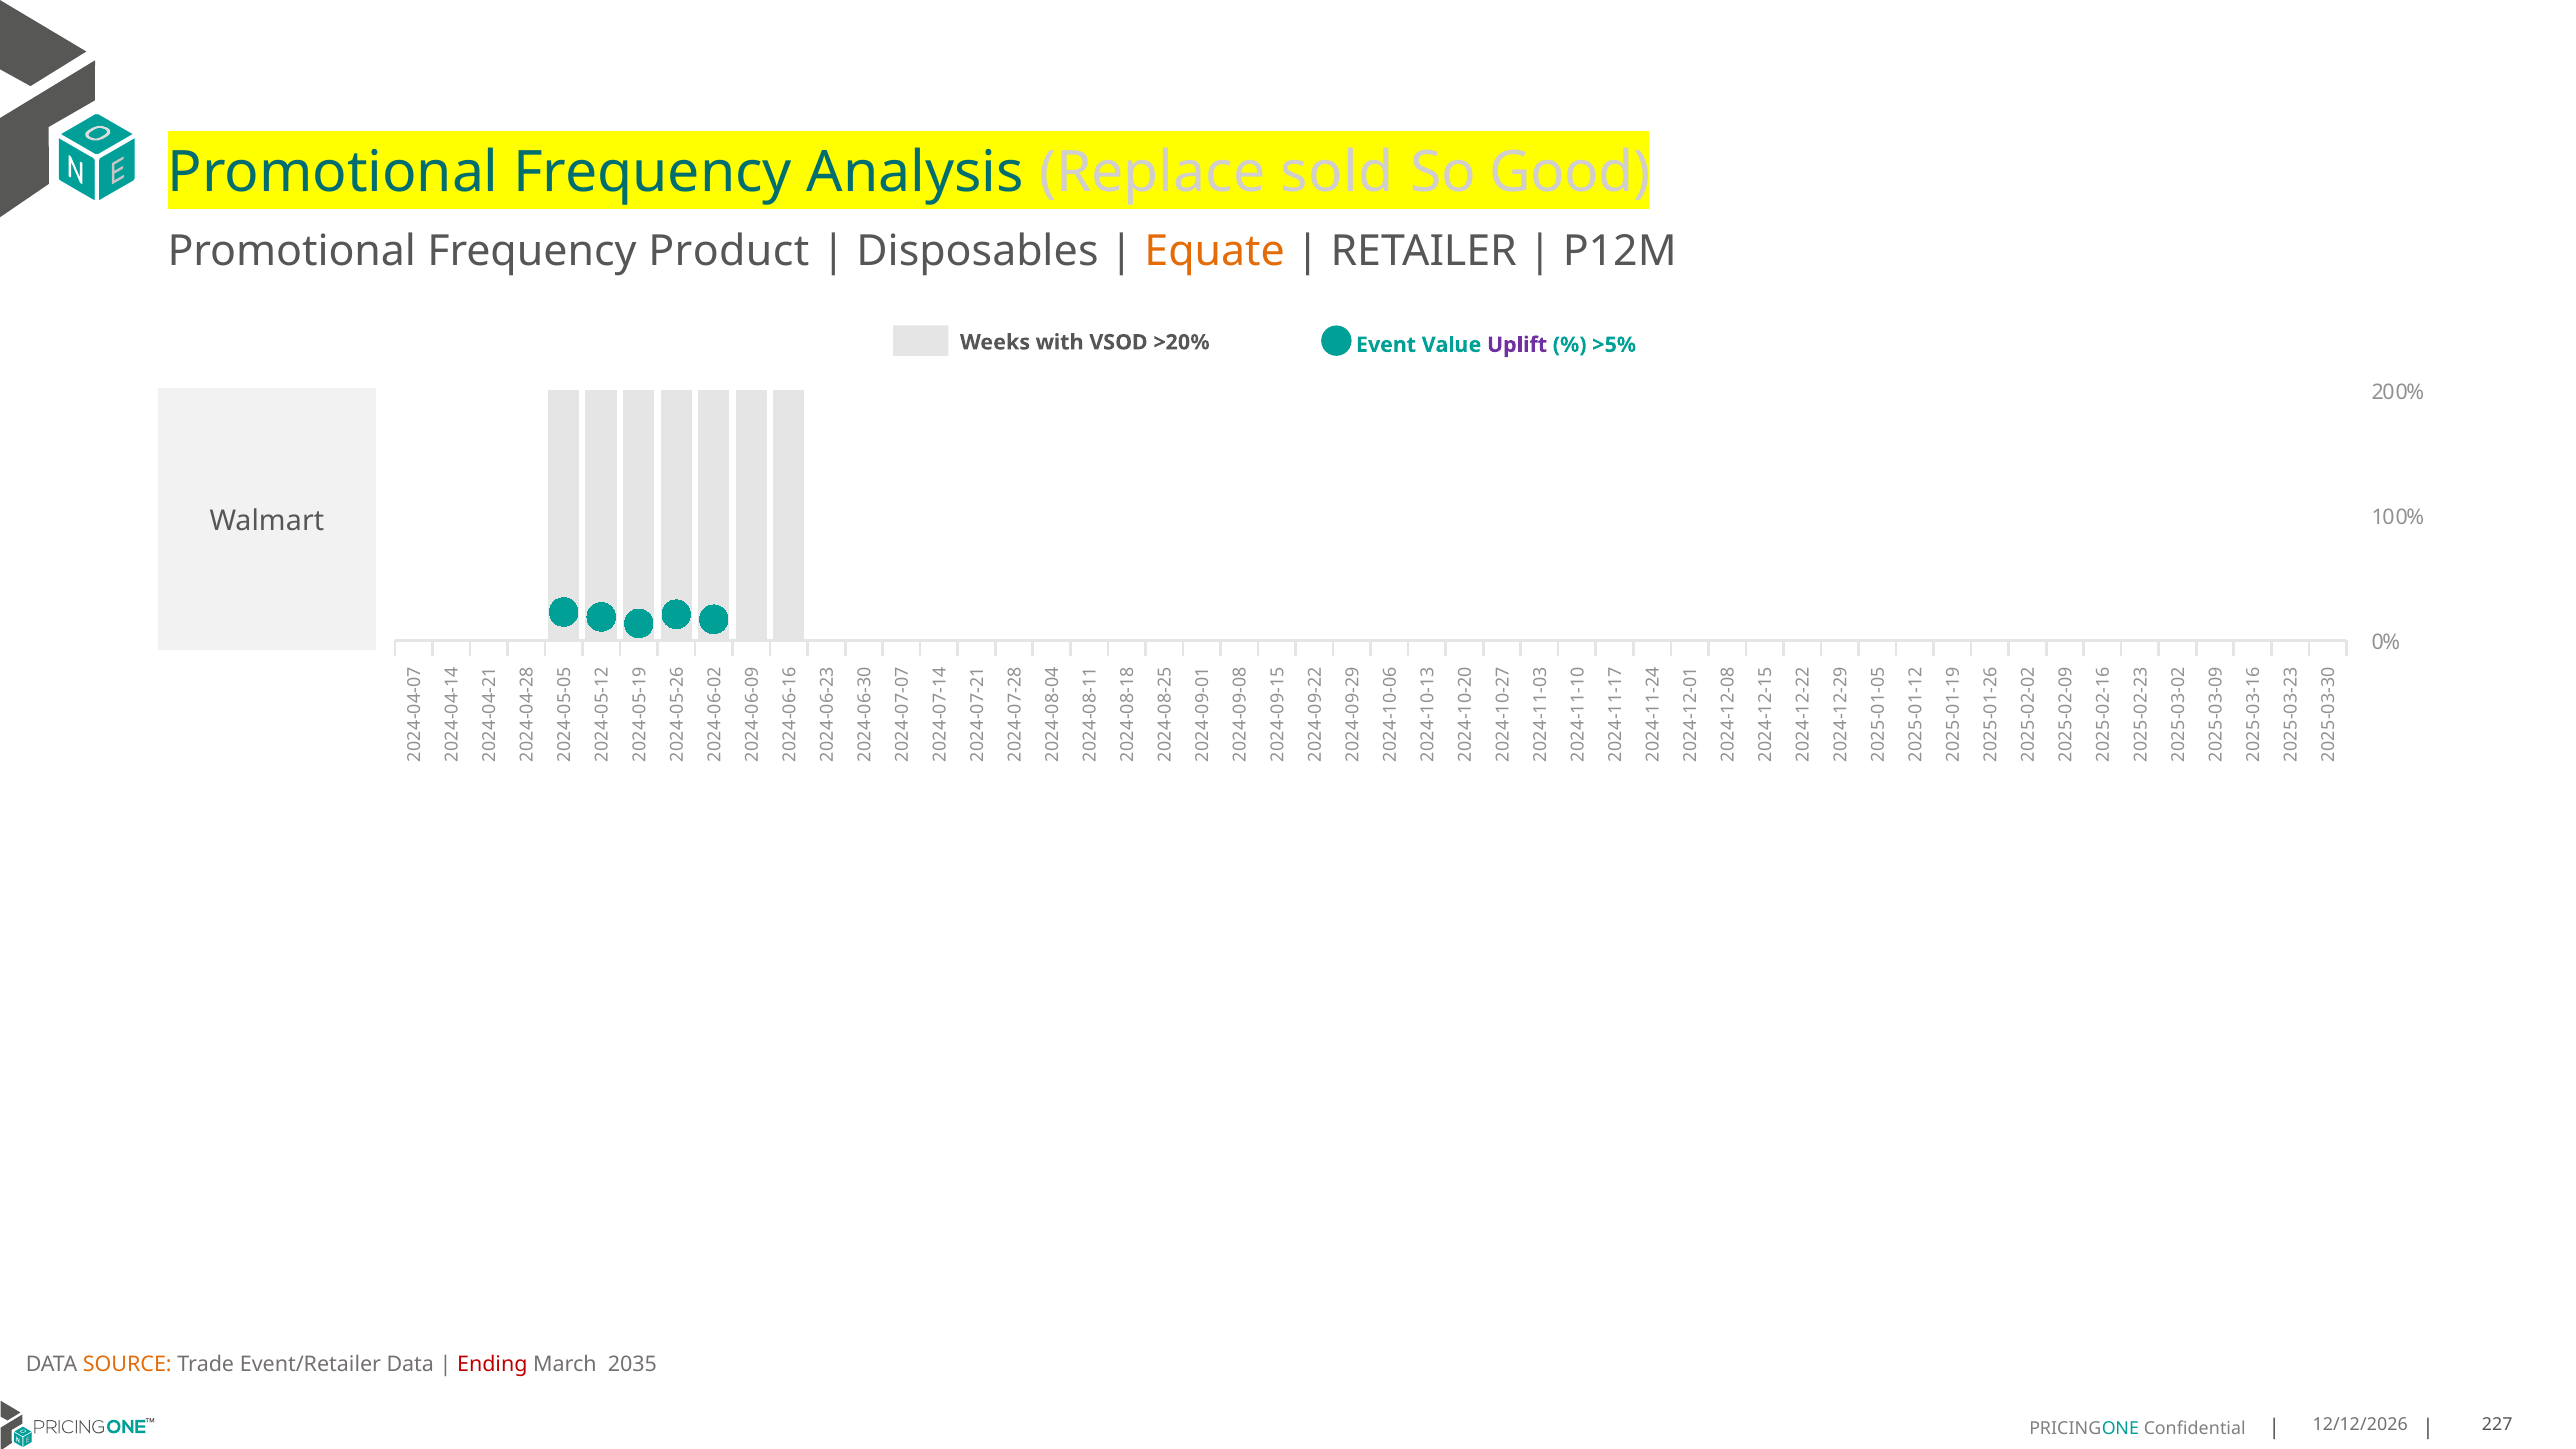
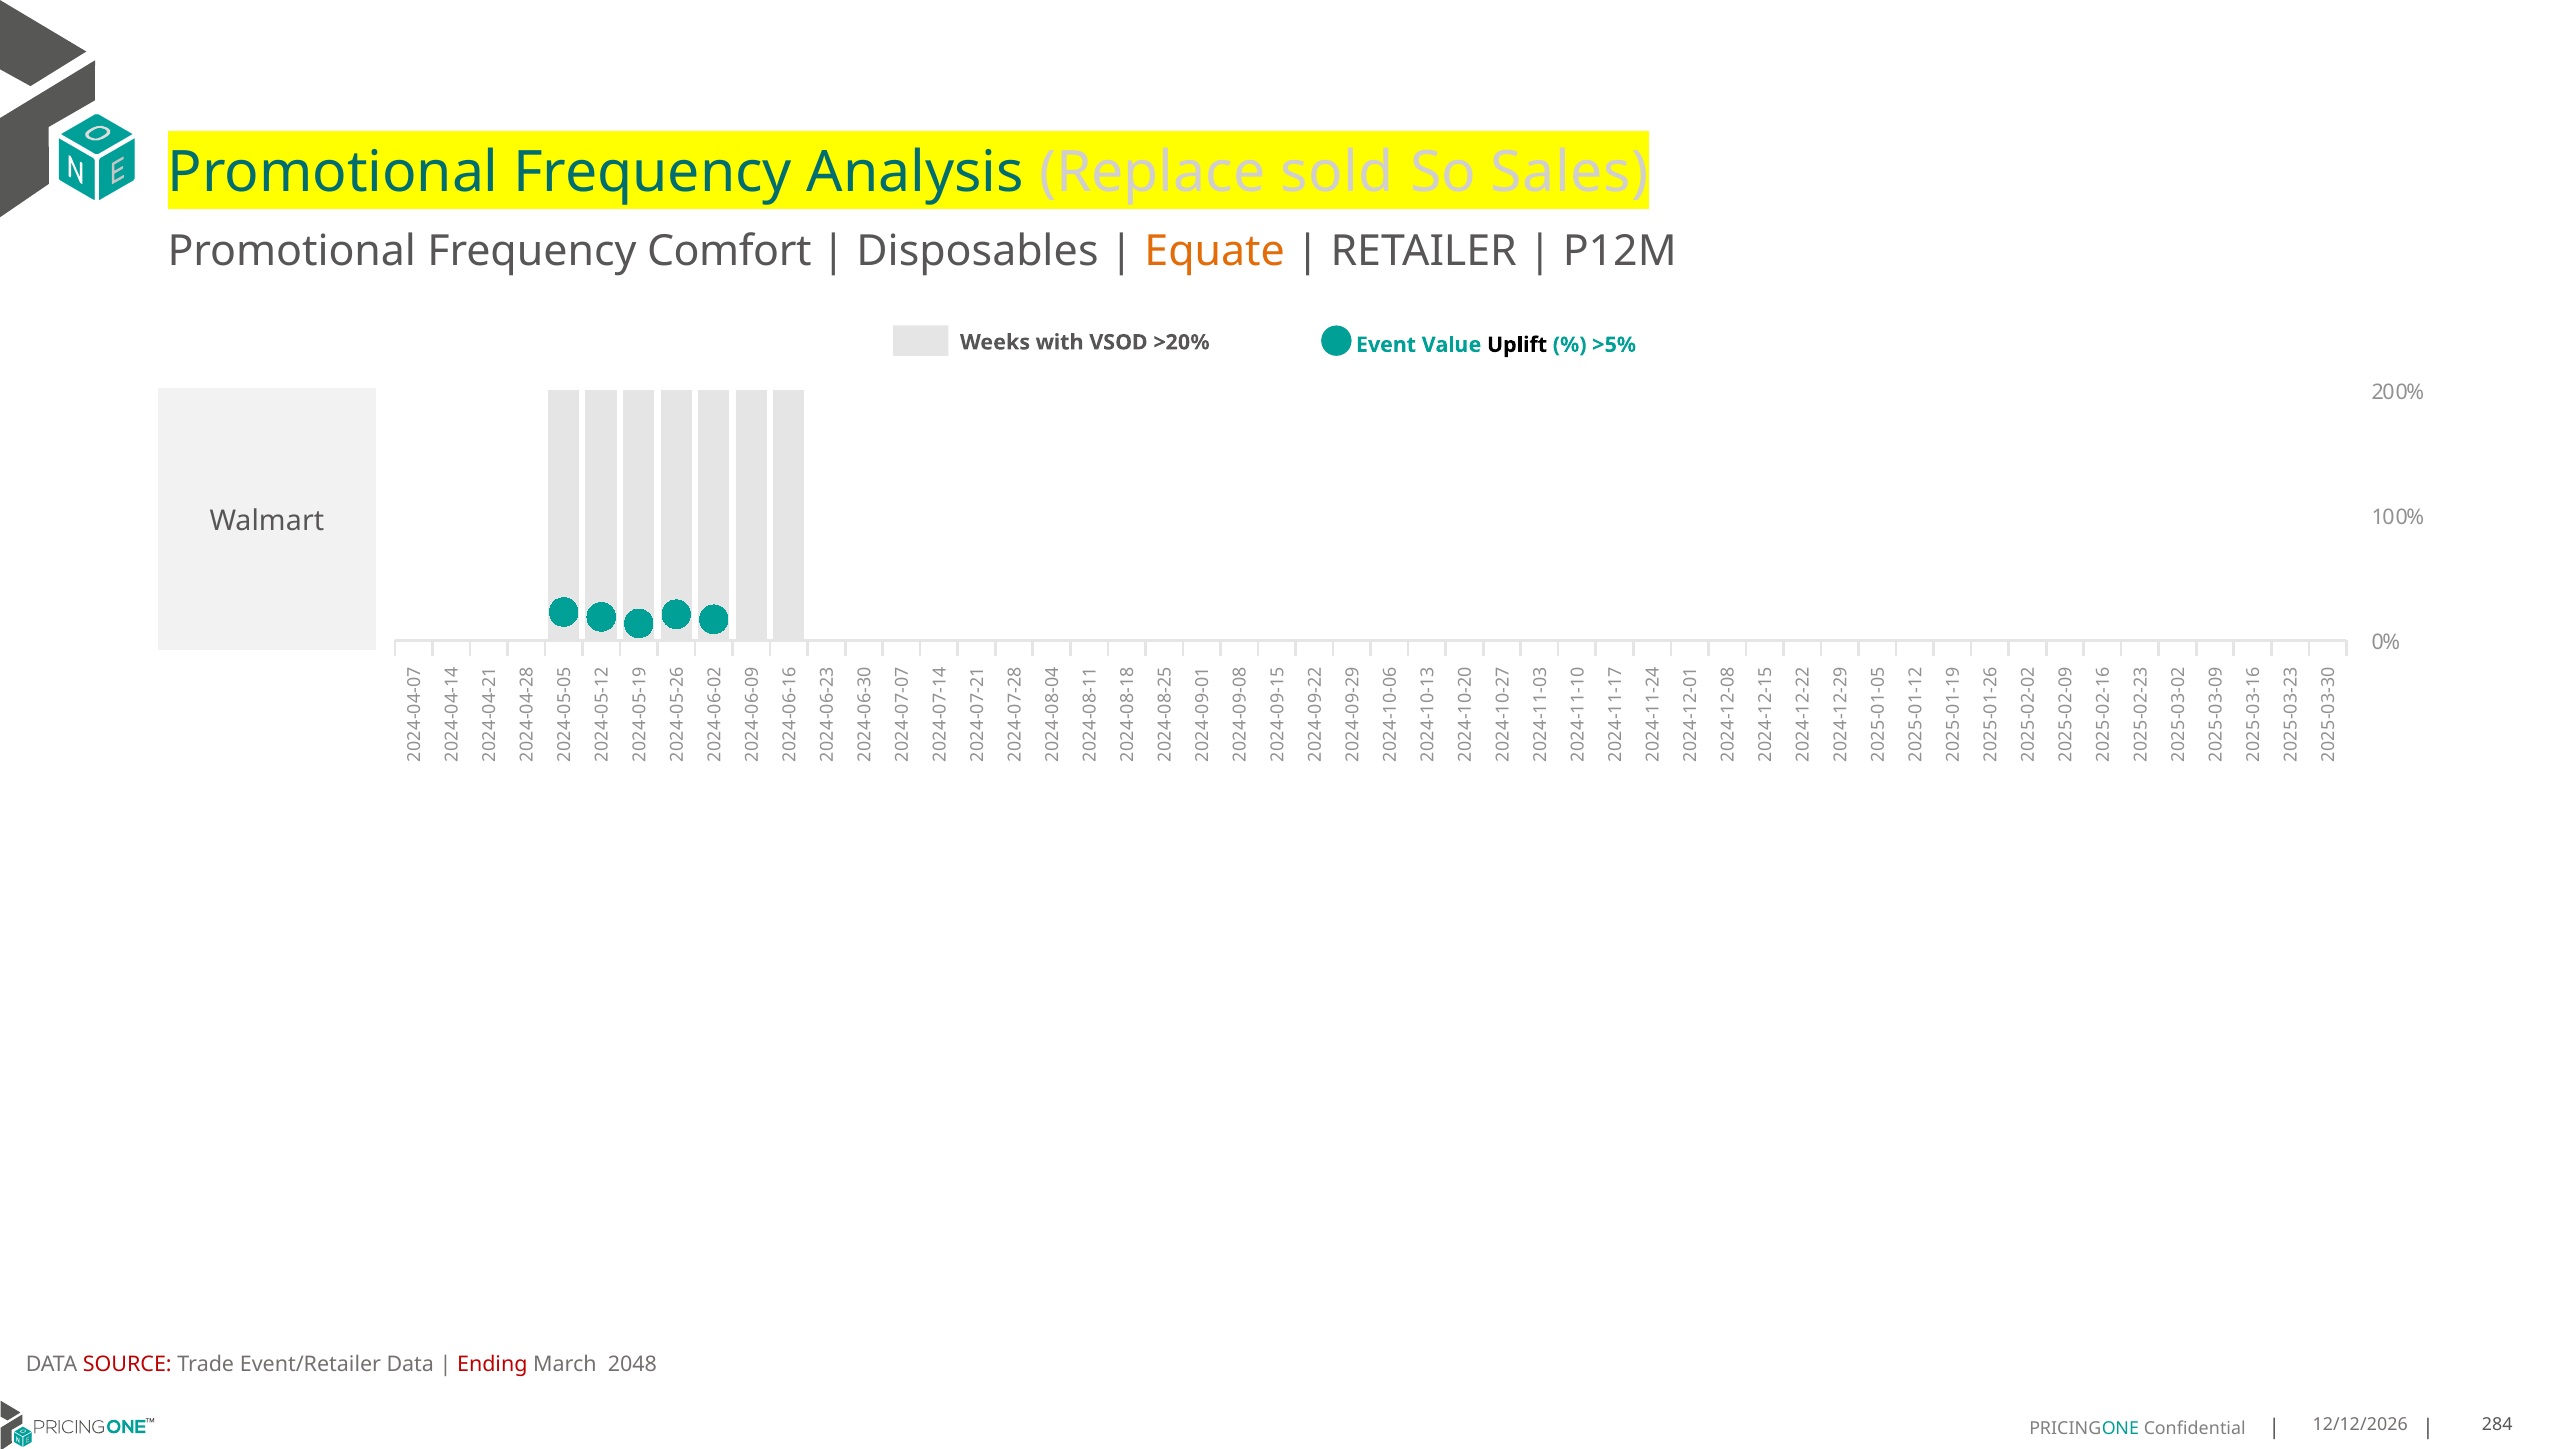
Good: Good -> Sales (1570, 173)
Product: Product -> Comfort (729, 251)
Uplift colour: purple -> black (1517, 345)
SOURCE colour: orange -> red (127, 1365)
2035: 2035 -> 2048 (632, 1365)
227: 227 -> 284 (2497, 1425)
